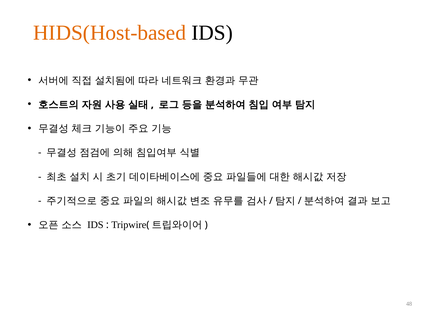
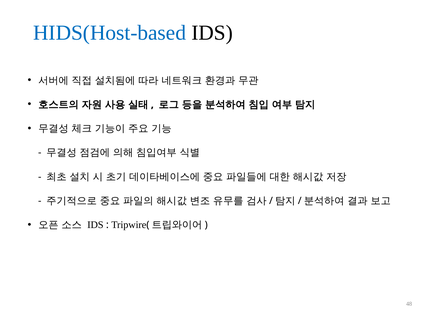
HIDS(Host-based colour: orange -> blue (110, 33)
